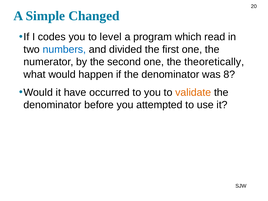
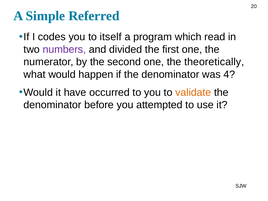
Changed: Changed -> Referred (94, 16)
level: level -> itself (111, 37)
numbers colour: blue -> purple (64, 49)
8: 8 -> 4 (229, 74)
